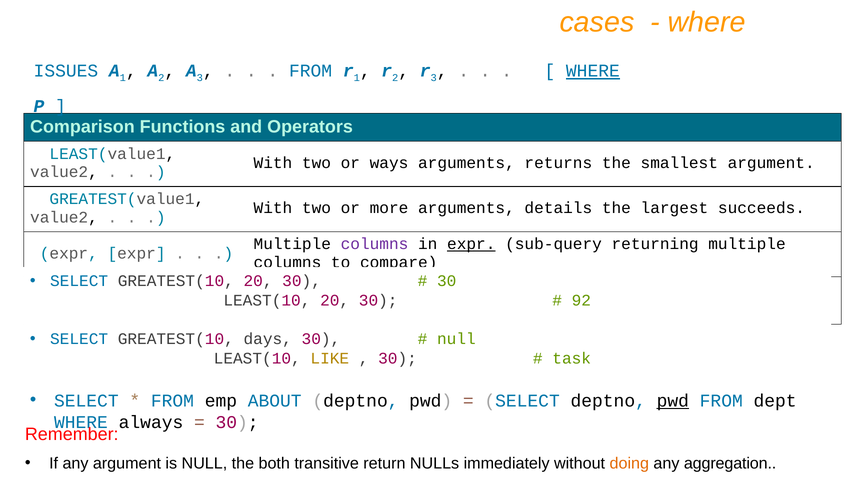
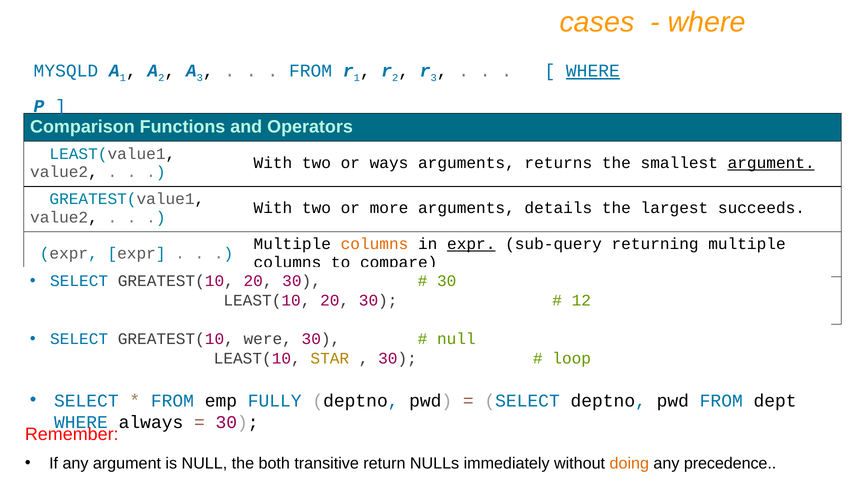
ISSUES: ISSUES -> MYSQLD (66, 71)
argument underline: none -> present (771, 163)
columns colour: purple -> orange (375, 244)
92: 92 -> 12 (581, 300)
days: days -> were (268, 339)
LIKE: LIKE -> STAR (330, 358)
task: task -> loop (572, 358)
ABOUT: ABOUT -> FULLY (275, 400)
pwd underline: present -> none (673, 400)
aggregation: aggregation -> precedence (730, 463)
